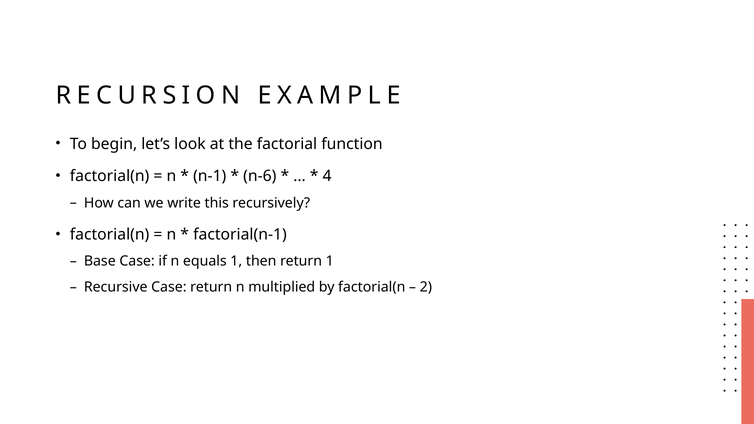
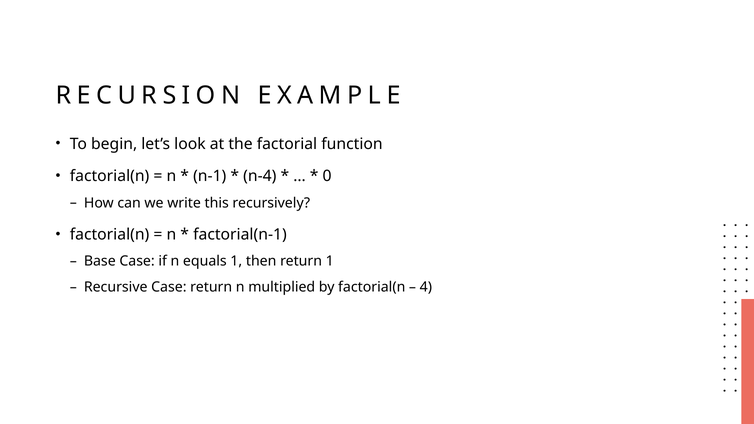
n-6: n-6 -> n-4 (260, 176)
4: 4 -> 0 (327, 176)
2: 2 -> 4 (426, 287)
